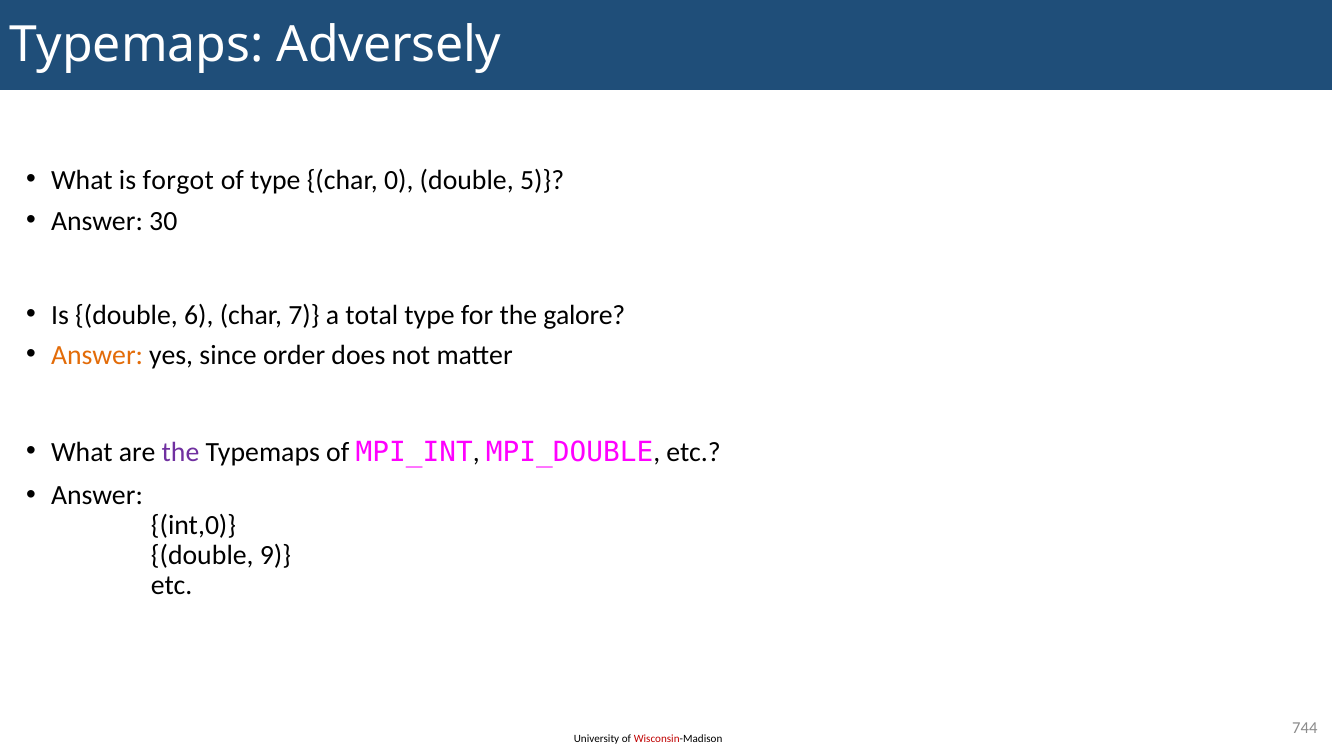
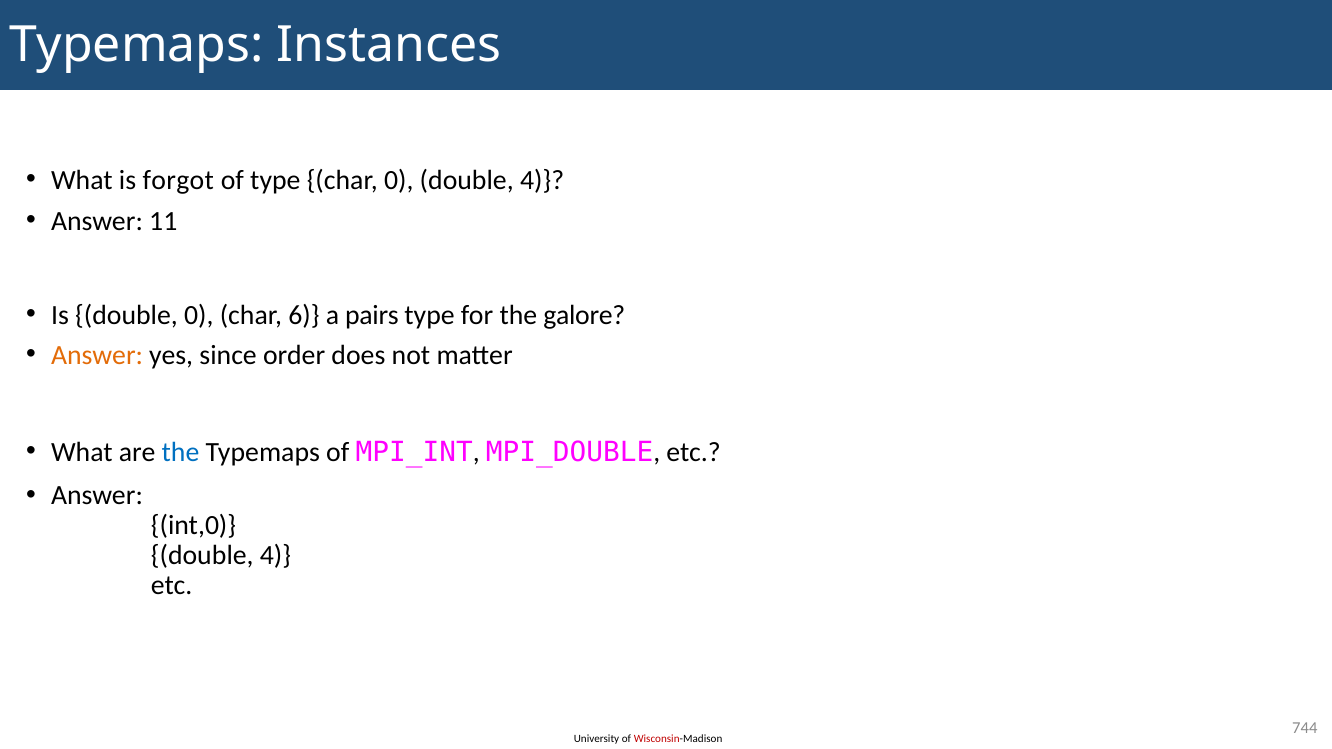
Adversely: Adversely -> Instances (389, 45)
0 double 5: 5 -> 4 (542, 181)
30: 30 -> 11 (163, 221)
double 6: 6 -> 0 (199, 315)
7: 7 -> 6 (304, 315)
total: total -> pairs (372, 315)
the colour: purple -> blue (180, 452)
9: 9 -> 4 (275, 556)
